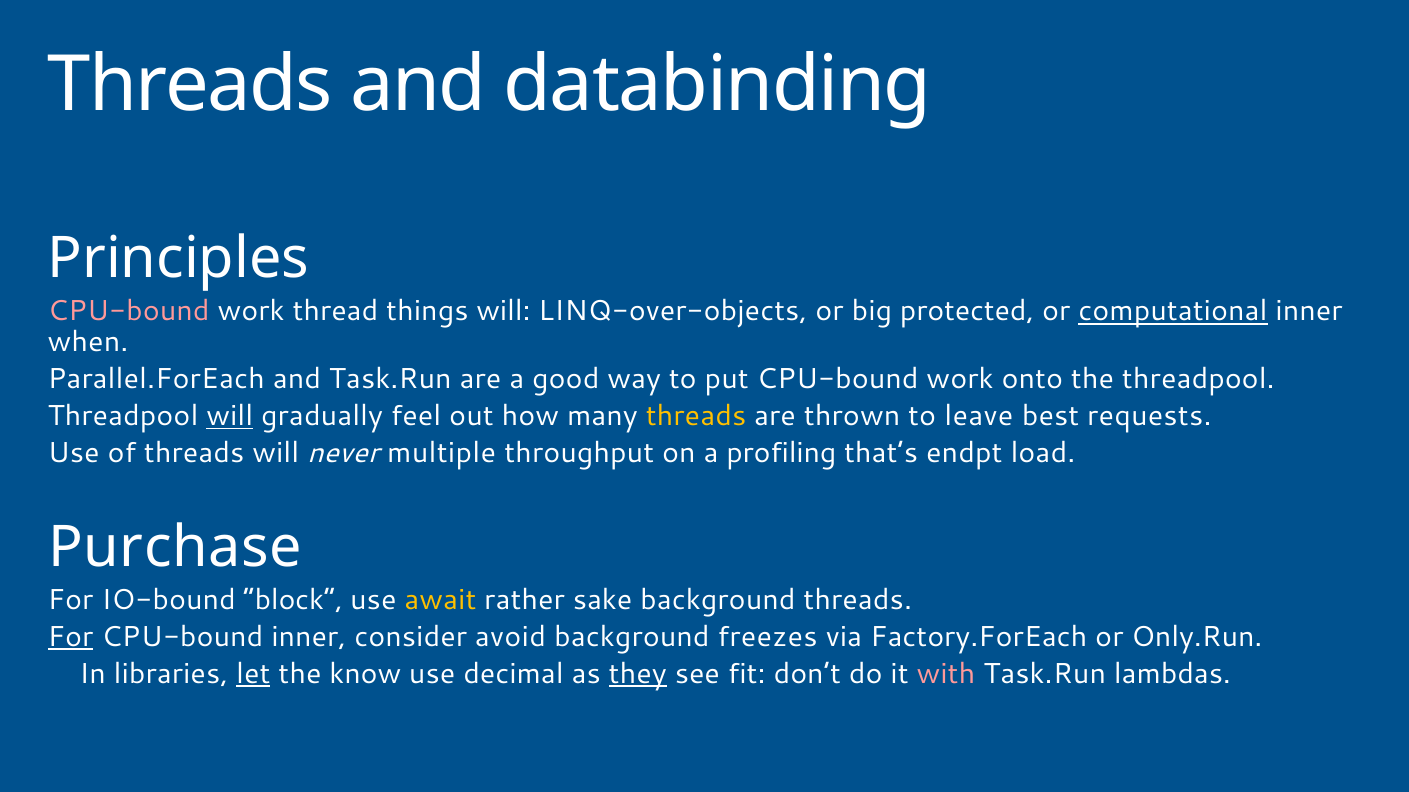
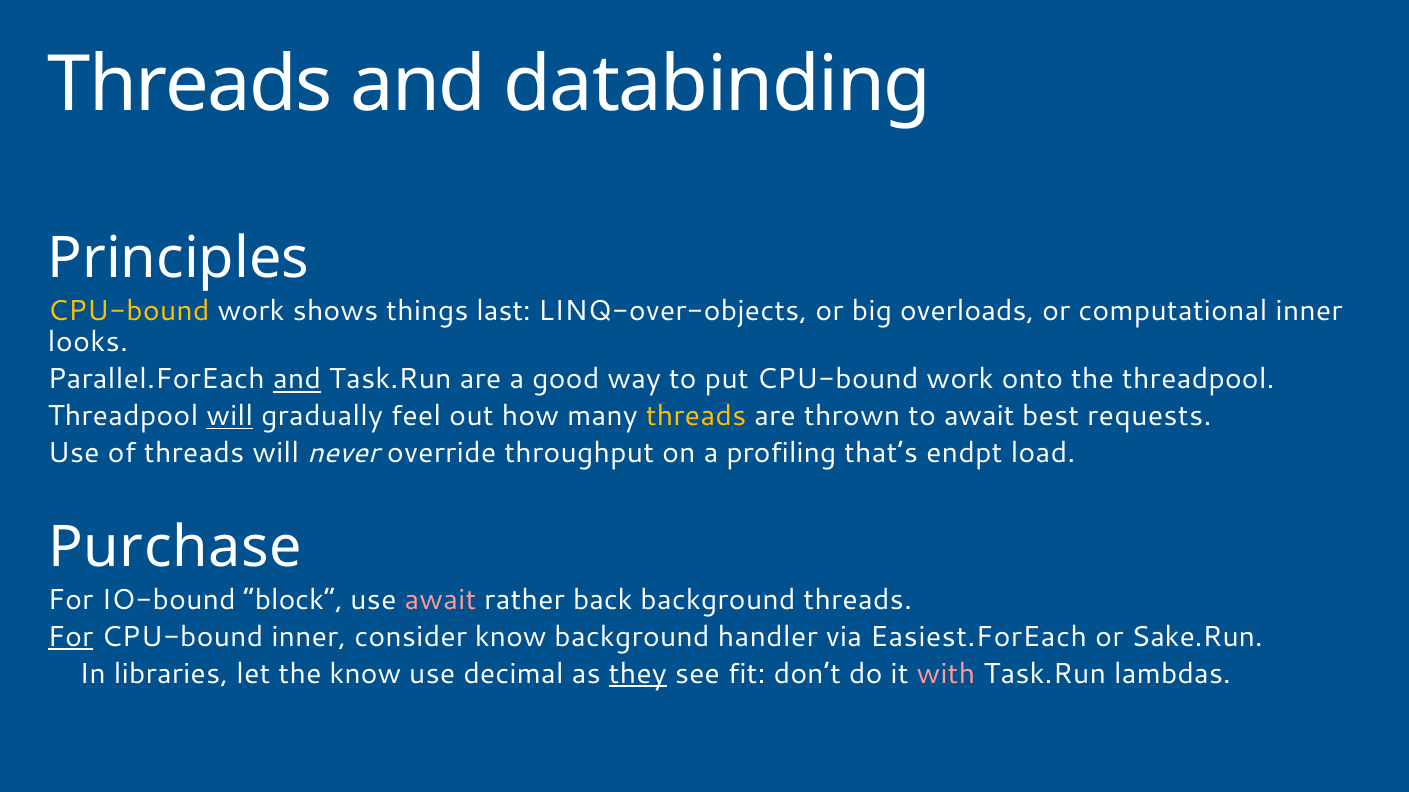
CPU-bound colour: pink -> yellow (129, 312)
thread: thread -> shows (335, 312)
things will: will -> last (504, 312)
protected: protected -> overloads (967, 312)
computational underline: present -> none (1173, 312)
when: when -> looks (88, 343)
and underline: none -> present (297, 380)
to leave: leave -> await (979, 416)
multiple: multiple -> override (442, 453)
await colour: yellow -> pink (440, 600)
sake: sake -> back (603, 600)
consider avoid: avoid -> know (511, 637)
freezes: freezes -> handler (768, 637)
Factory.ForEach: Factory.ForEach -> Easiest.ForEach (979, 637)
Only.Run: Only.Run -> Sake.Run (1197, 637)
let underline: present -> none (253, 674)
